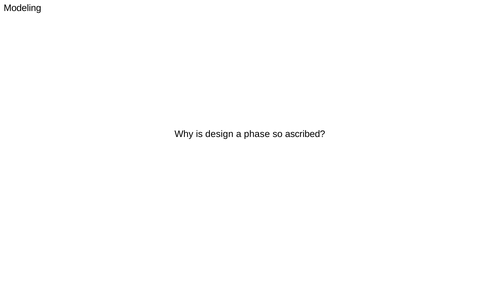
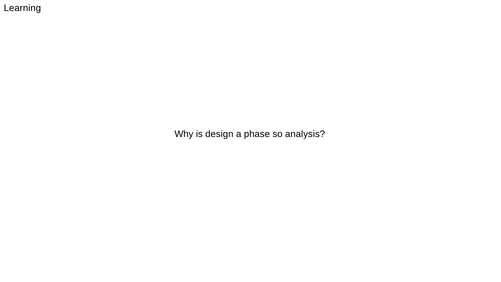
Modeling: Modeling -> Learning (22, 8)
ascribed: ascribed -> analysis (305, 134)
